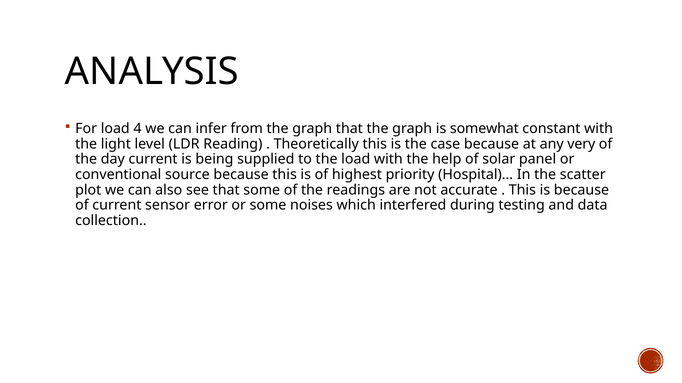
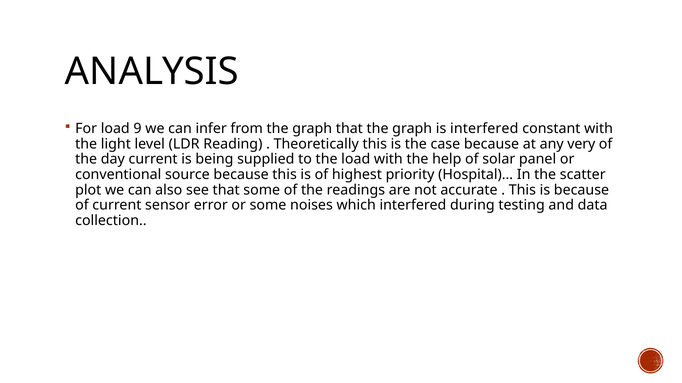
4: 4 -> 9 (138, 129)
is somewhat: somewhat -> interfered (484, 129)
